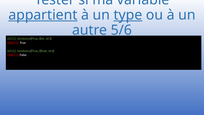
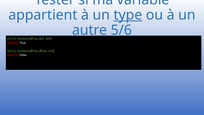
appartient underline: present -> none (43, 15)
